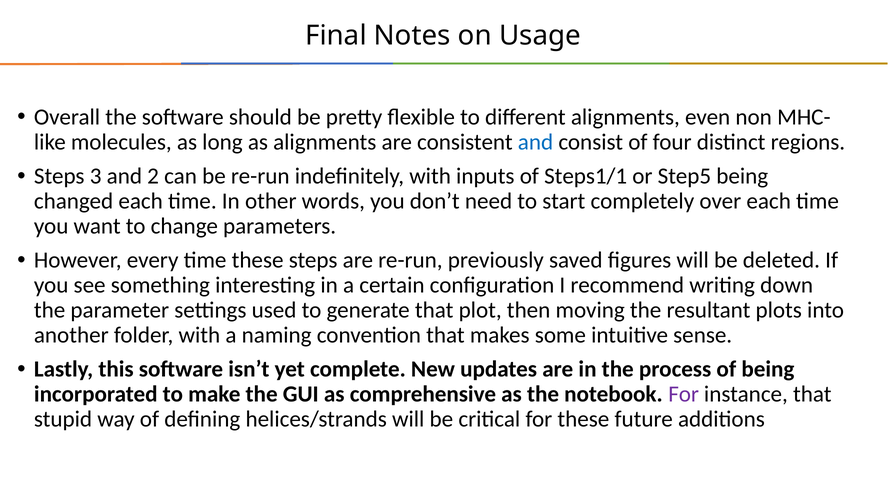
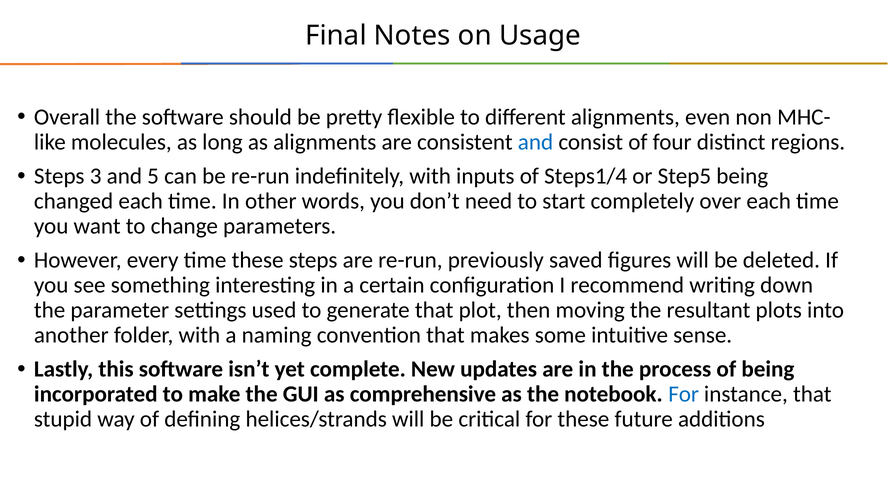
2: 2 -> 5 (153, 176)
Steps1/1: Steps1/1 -> Steps1/4 (586, 176)
For colour: purple -> blue (684, 395)
